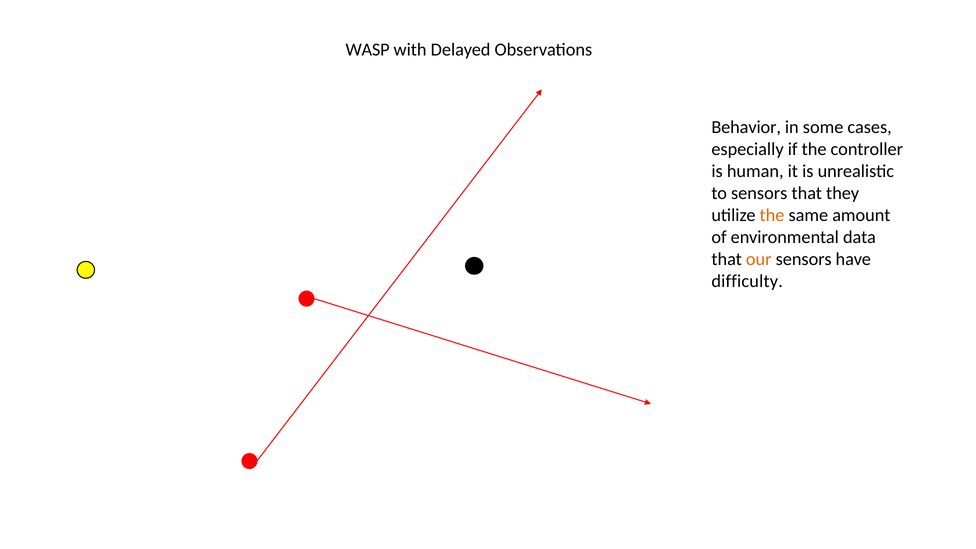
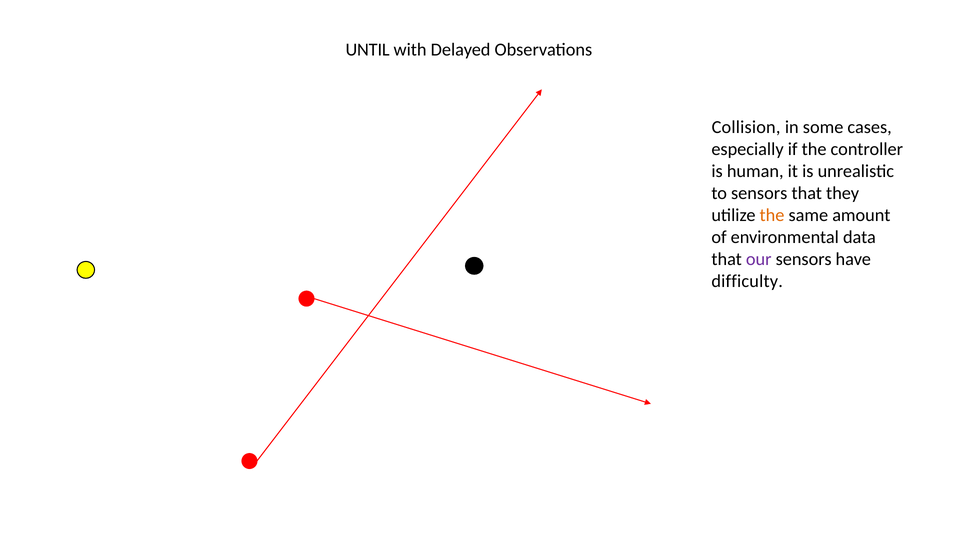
WASP: WASP -> UNTIL (368, 50)
Behavior: Behavior -> Collision (746, 127)
our colour: orange -> purple (759, 259)
